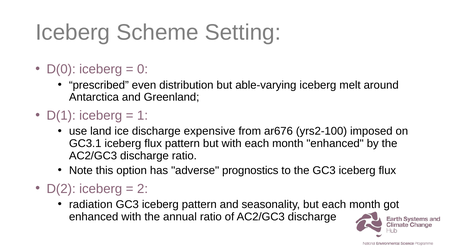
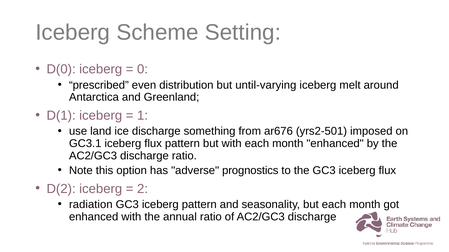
able-varying: able-varying -> until-varying (266, 85)
expensive: expensive -> something (210, 132)
yrs2-100: yrs2-100 -> yrs2-501 (321, 132)
